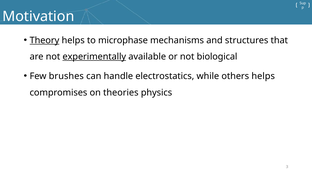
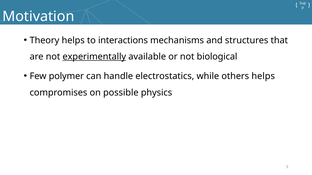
Theory underline: present -> none (44, 40)
microphase: microphase -> interactions (123, 40)
brushes: brushes -> polymer (66, 76)
theories: theories -> possible (121, 93)
